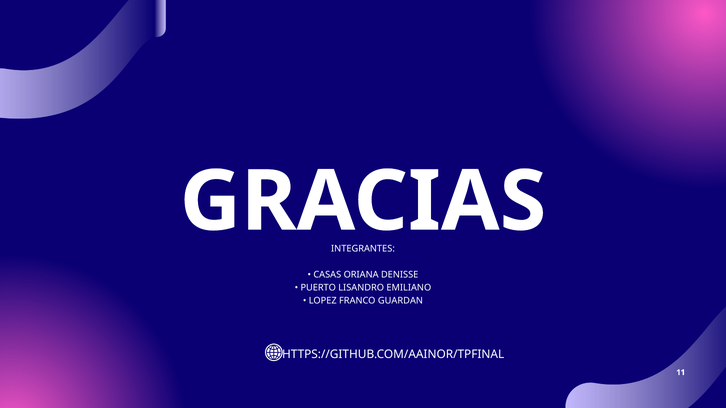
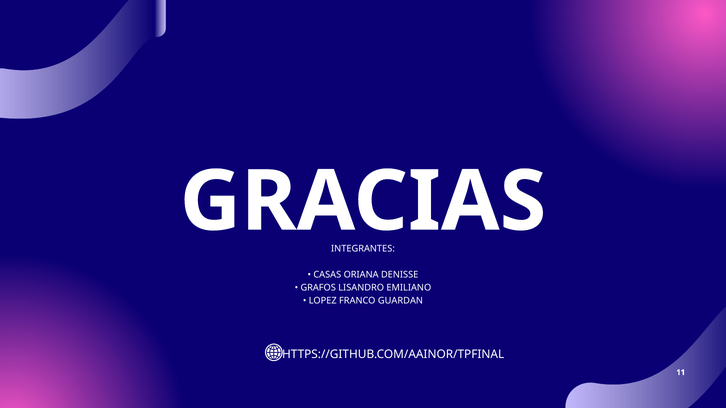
PUERTO: PUERTO -> GRAFOS (318, 288)
